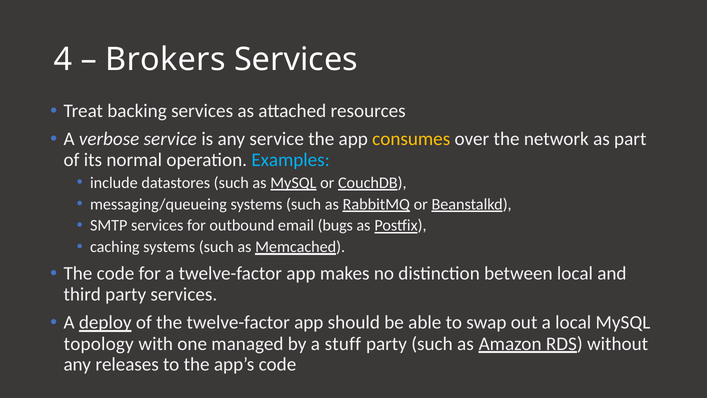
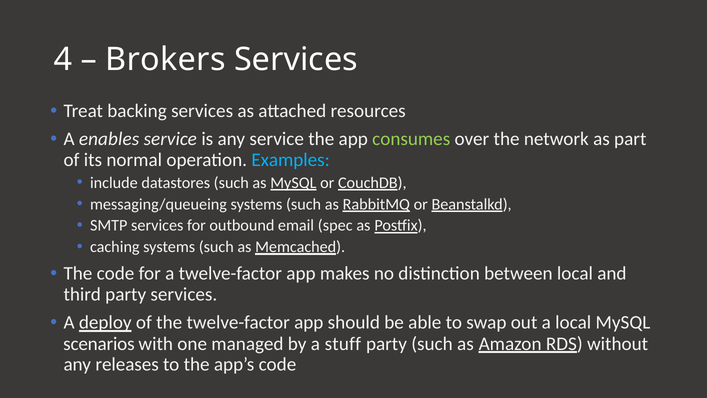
verbose: verbose -> enables (109, 139)
consumes colour: yellow -> light green (411, 139)
bugs: bugs -> spec (335, 225)
topology: topology -> scenarios (99, 343)
